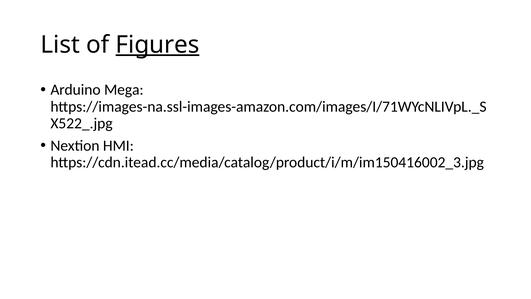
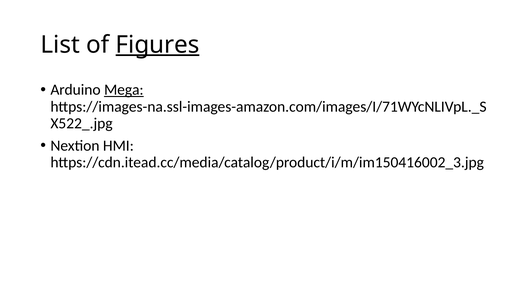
Mega underline: none -> present (124, 90)
